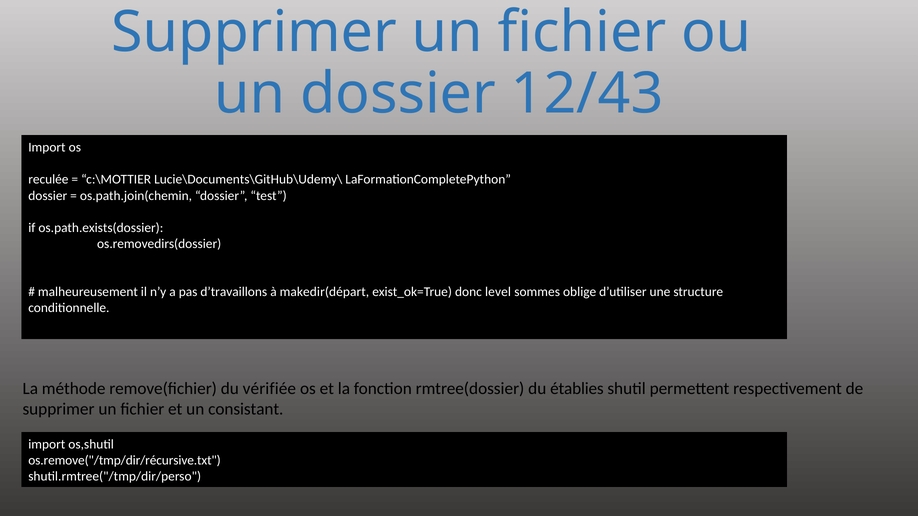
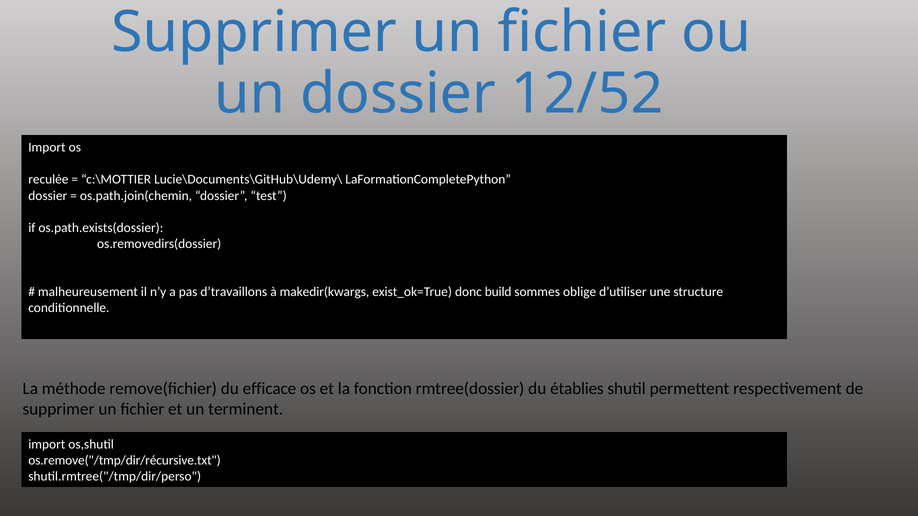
12/43: 12/43 -> 12/52 (587, 94)
makedir(départ: makedir(départ -> makedir(kwargs (324, 292)
level: level -> build (498, 292)
vérifiée: vérifiée -> efficace (269, 389)
consistant: consistant -> terminent (246, 410)
